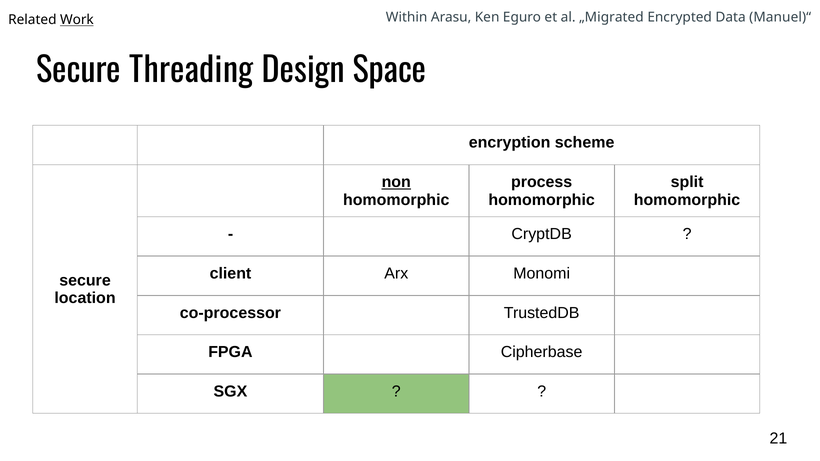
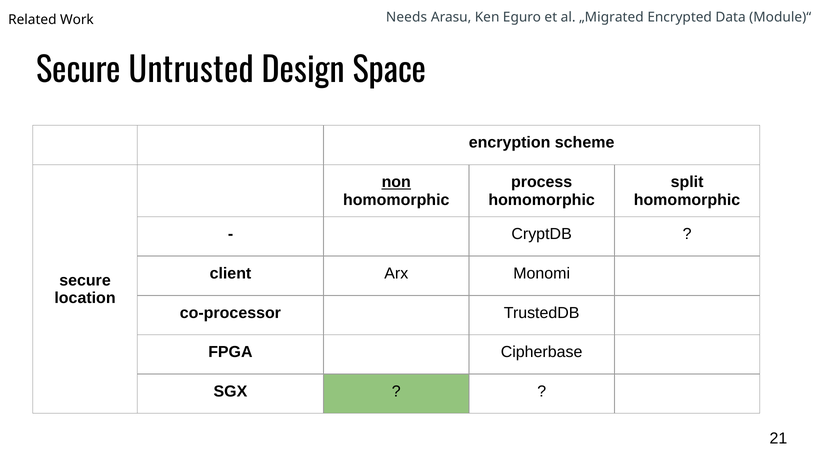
Within: Within -> Needs (407, 17)
Manuel)“: Manuel)“ -> Module)“ (780, 17)
Work underline: present -> none (77, 20)
Threading: Threading -> Untrusted (191, 71)
